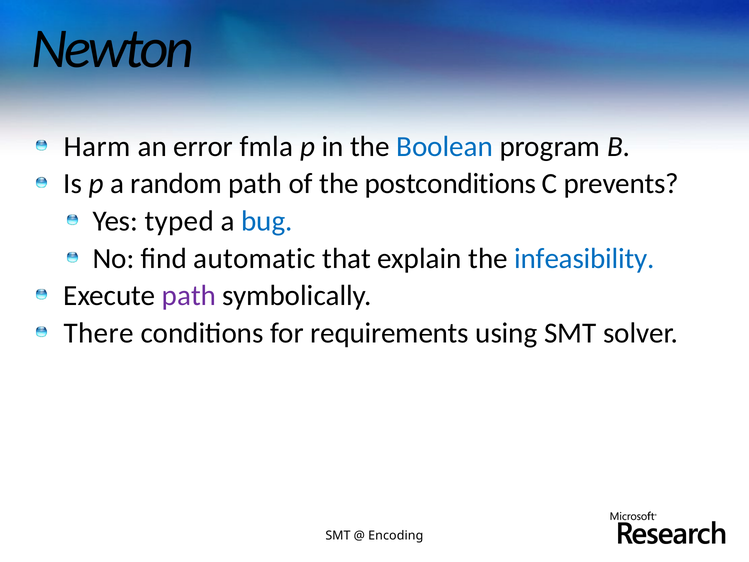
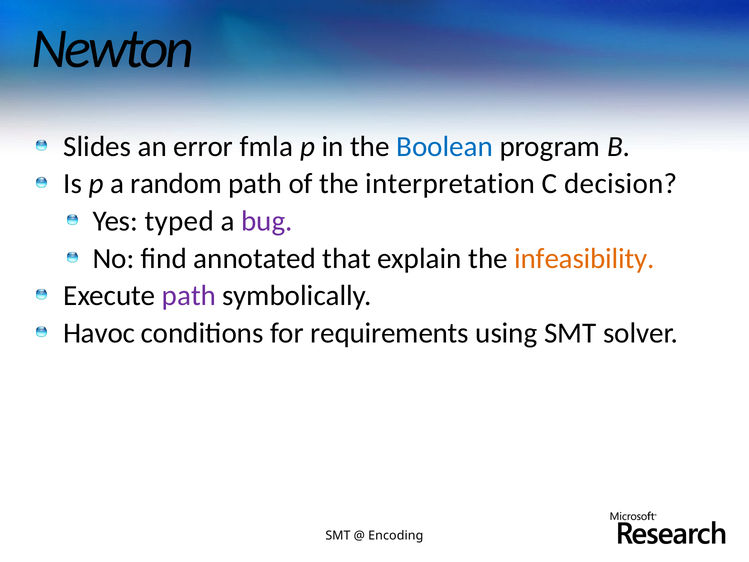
Harm: Harm -> Slides (97, 146)
postconditions: postconditions -> interpretation (450, 184)
prevents: prevents -> decision (621, 184)
bug colour: blue -> purple (267, 221)
automatic: automatic -> annotated (255, 258)
infeasibility colour: blue -> orange (584, 258)
There: There -> Havoc (99, 333)
